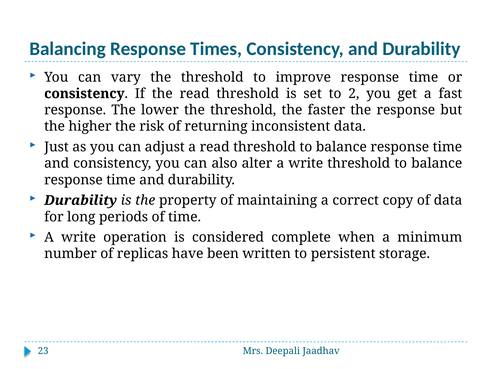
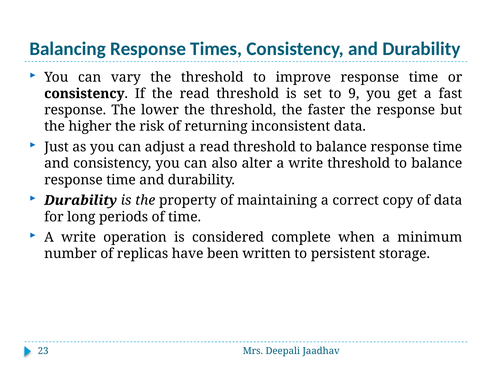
2: 2 -> 9 (354, 94)
